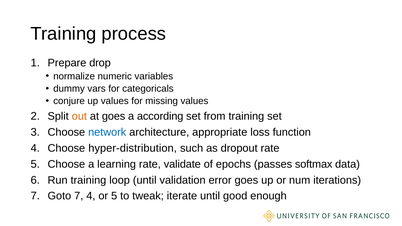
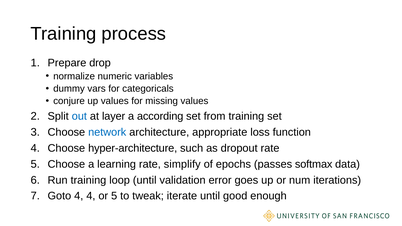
out colour: orange -> blue (79, 116)
at goes: goes -> layer (114, 116)
hyper-distribution: hyper-distribution -> hyper-architecture (133, 148)
validate: validate -> simplify (182, 164)
Goto 7: 7 -> 4 (79, 196)
